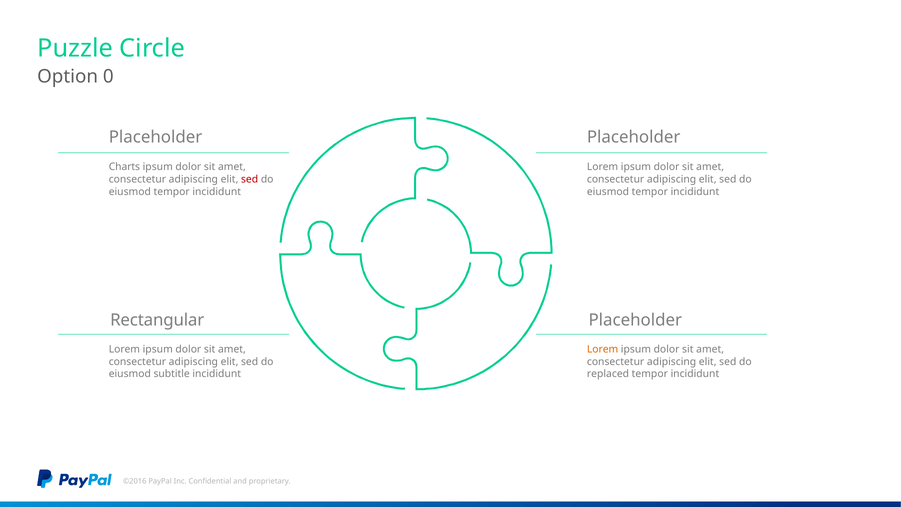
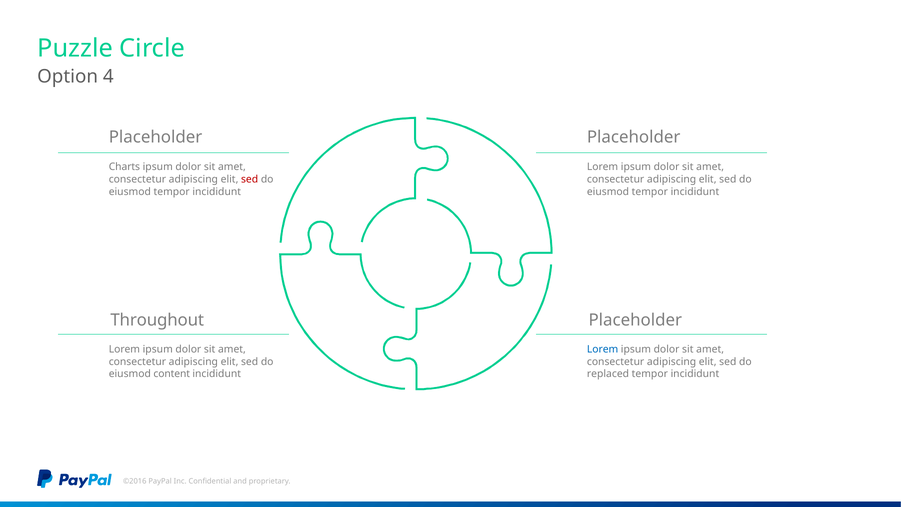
0: 0 -> 4 (108, 76)
Rectangular: Rectangular -> Throughout (157, 320)
Lorem colour: orange -> blue (603, 349)
subtitle: subtitle -> content (172, 374)
